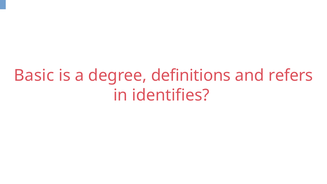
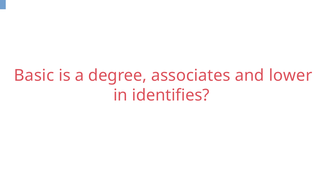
definitions: definitions -> associates (191, 76)
refers: refers -> lower (291, 76)
